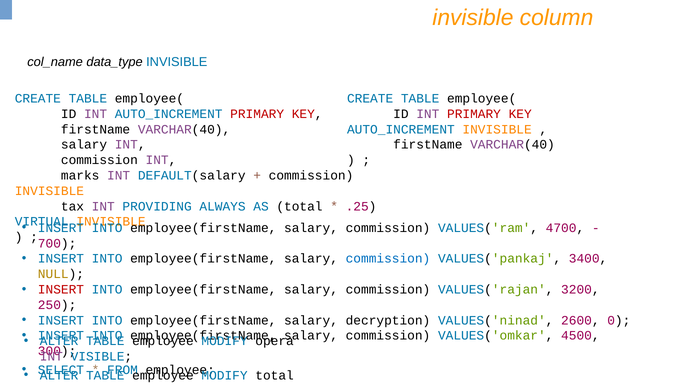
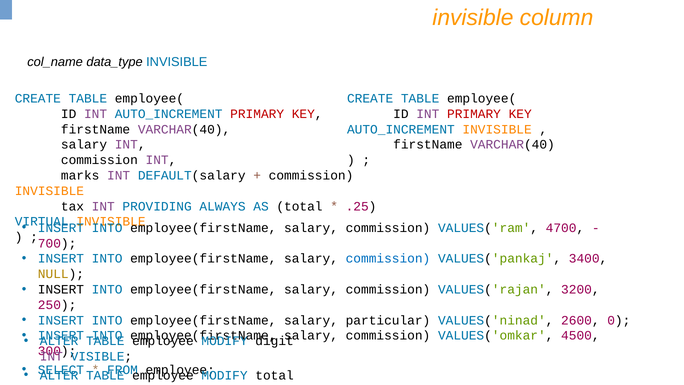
INSERT colour: red -> black (61, 289)
decryption: decryption -> particular (388, 320)
opera: opera -> digit (275, 341)
